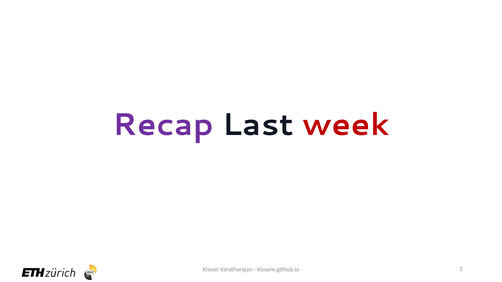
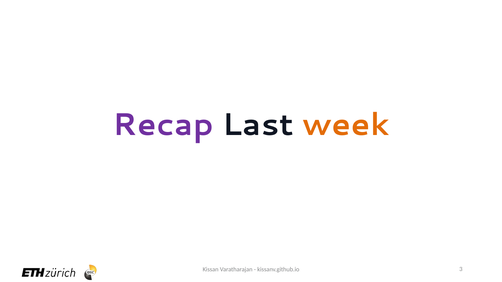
week colour: red -> orange (346, 125)
